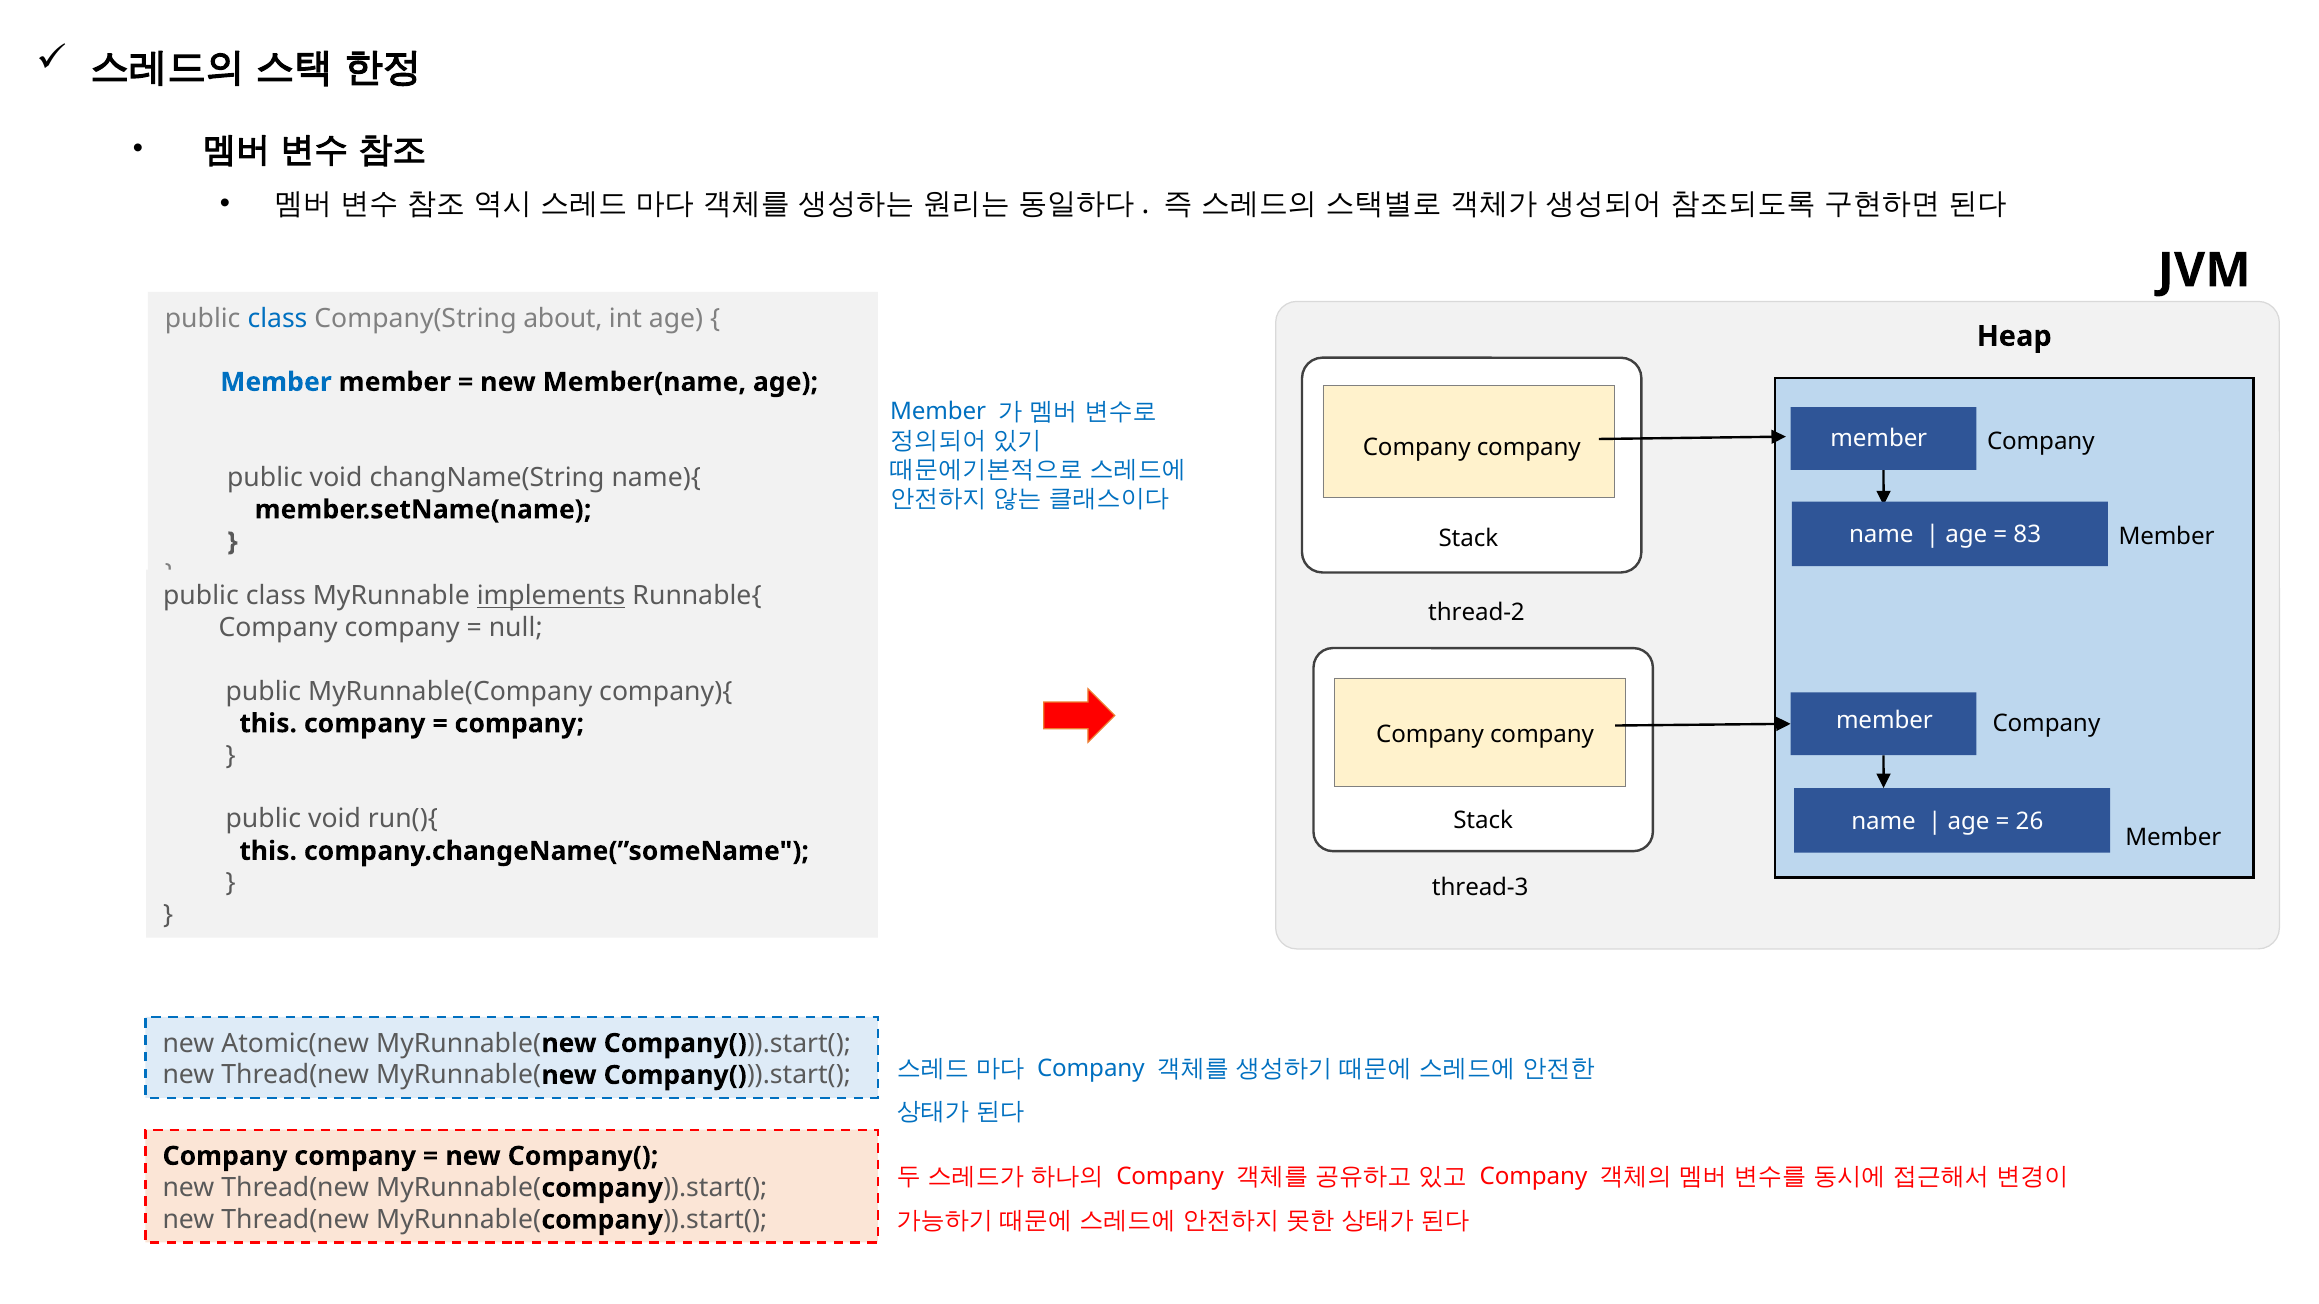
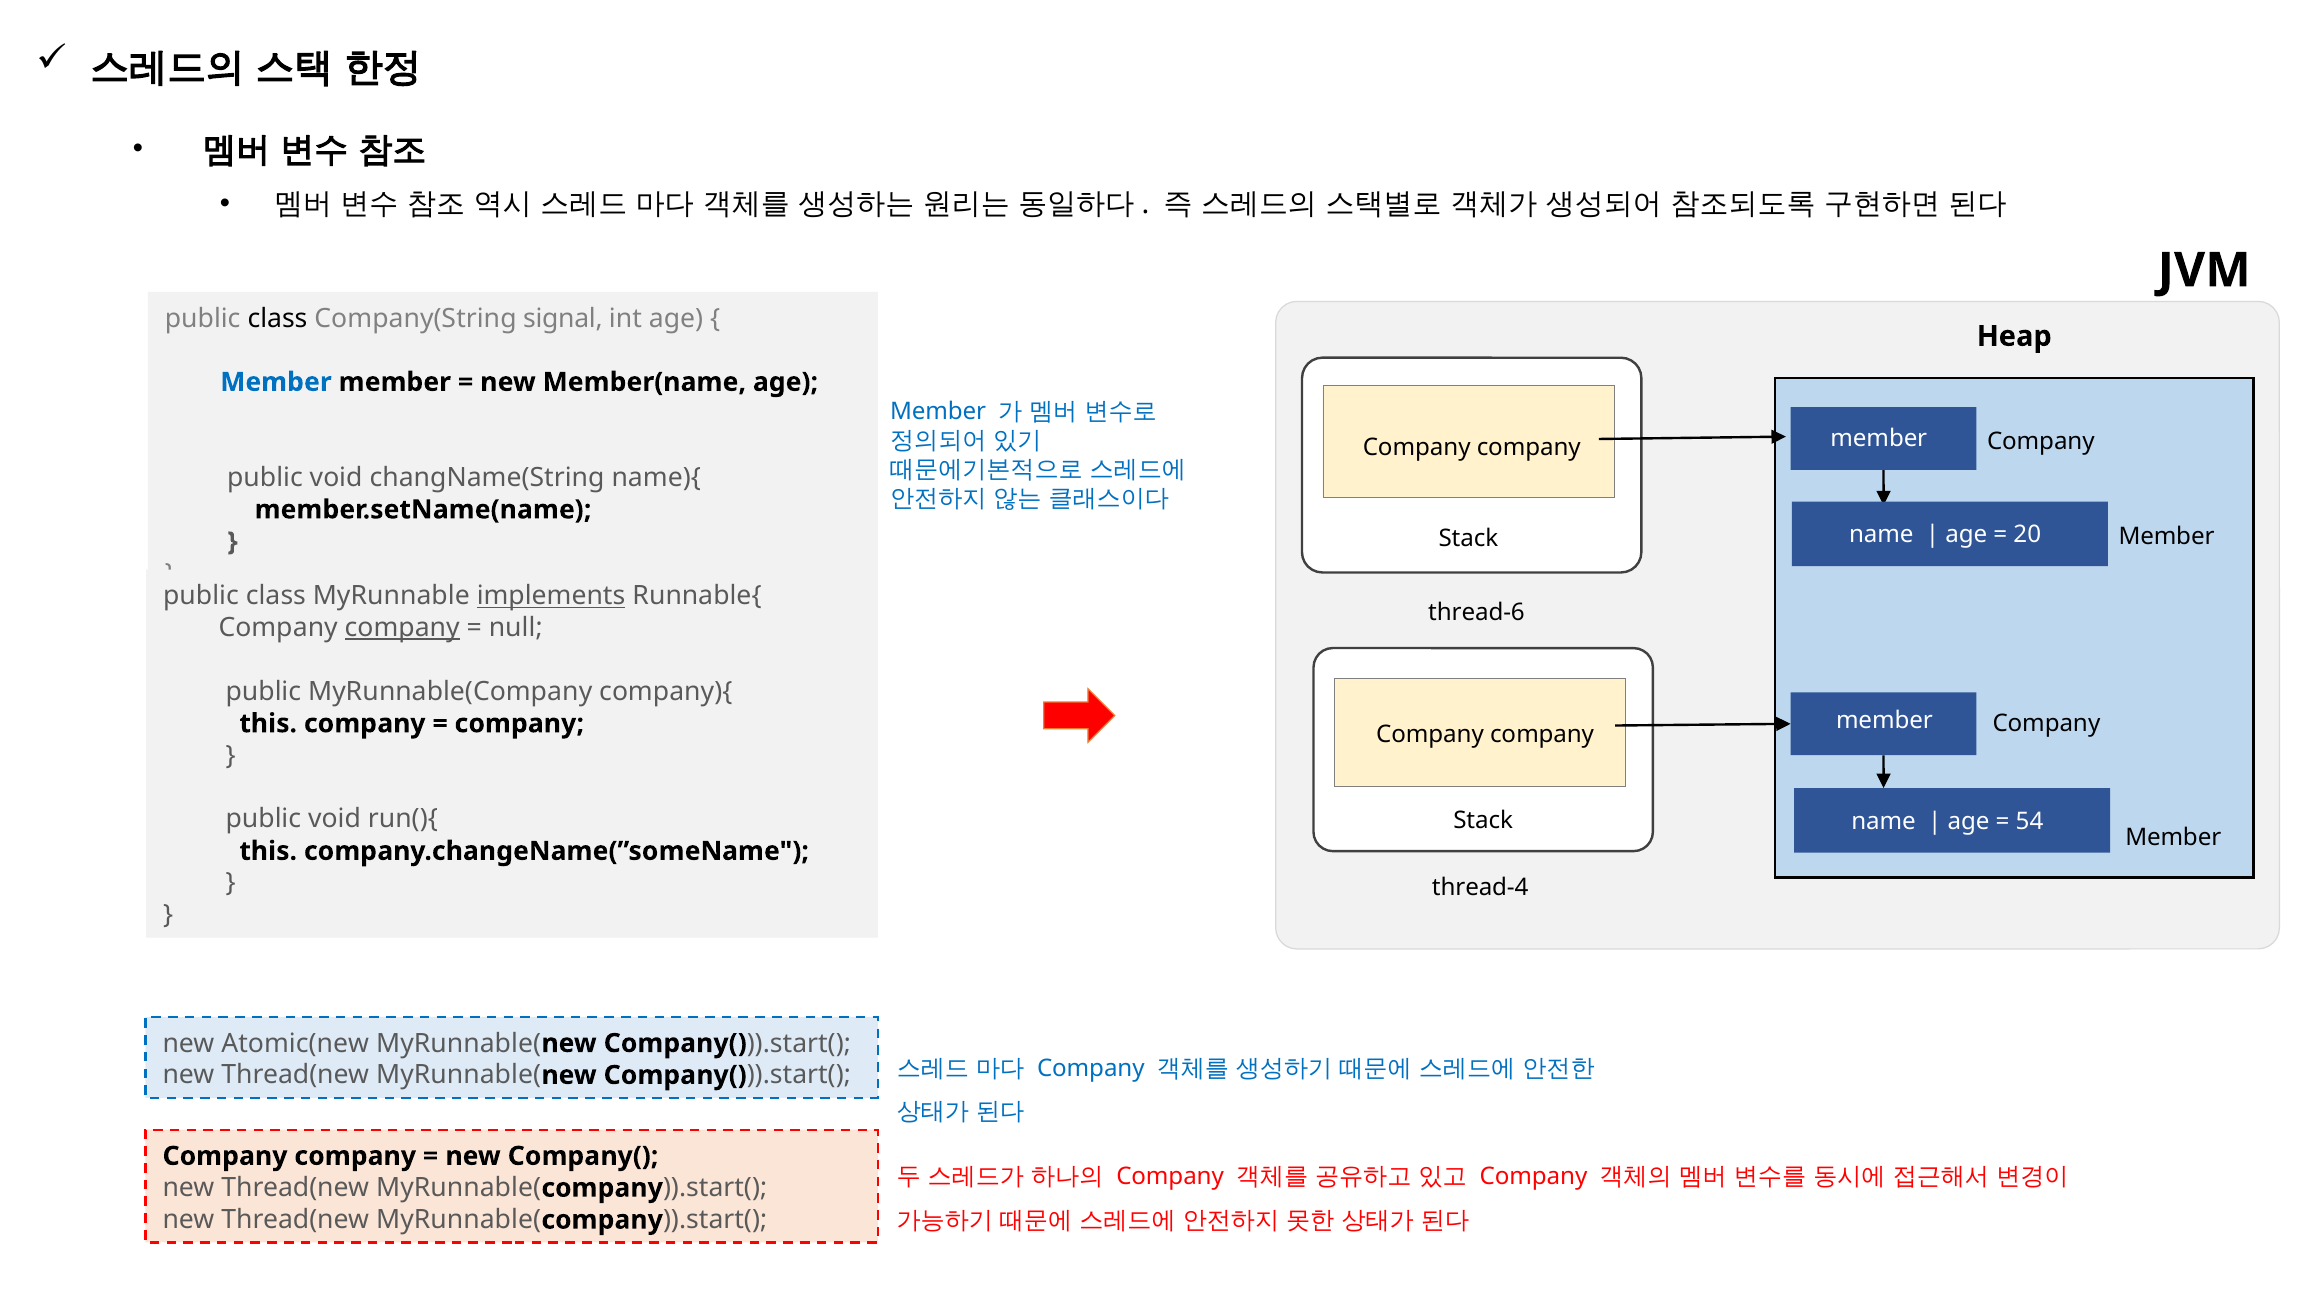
class colour: blue -> black (278, 318)
about: about -> signal (563, 318)
83: 83 -> 20 (2027, 535)
thread-2: thread-2 -> thread-6 (1477, 612)
company underline: none -> present (402, 628)
26: 26 -> 54 (2030, 822)
thread-3: thread-3 -> thread-4 (1480, 888)
